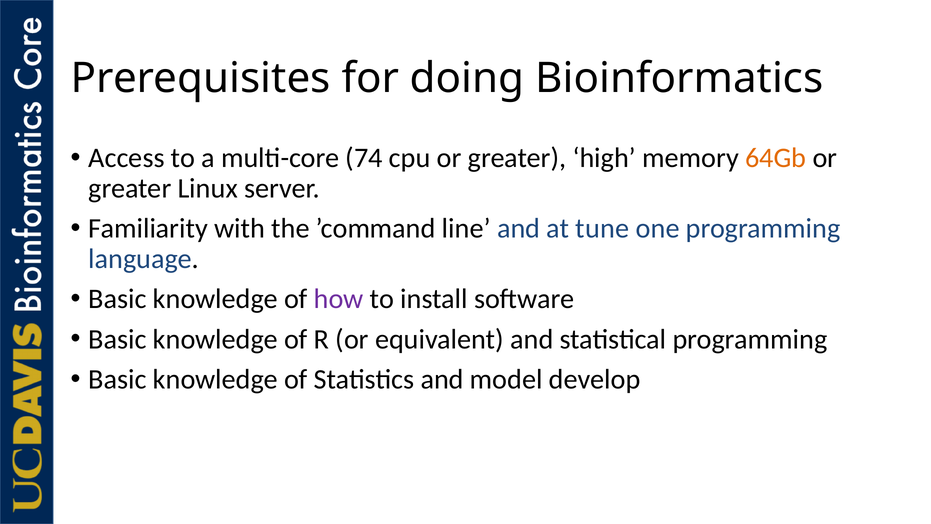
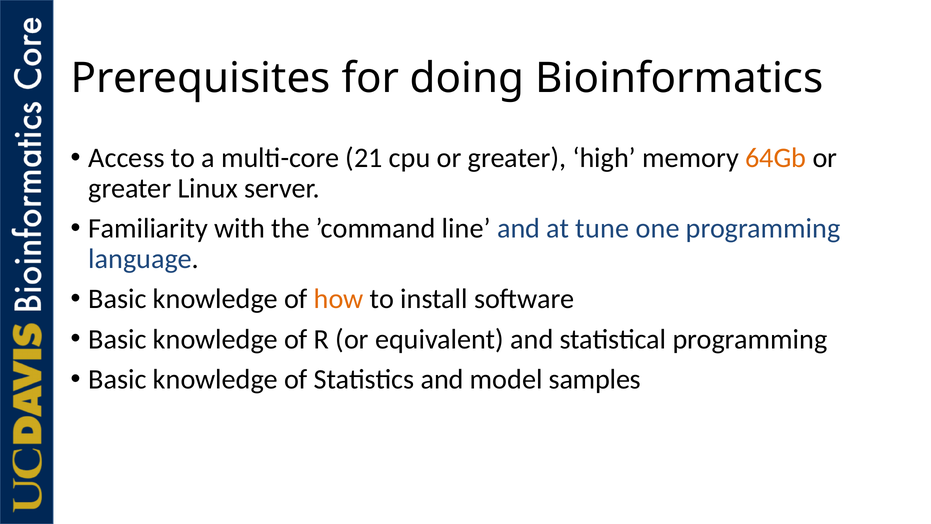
74: 74 -> 21 (364, 158)
how colour: purple -> orange (339, 299)
develop: develop -> samples (595, 379)
